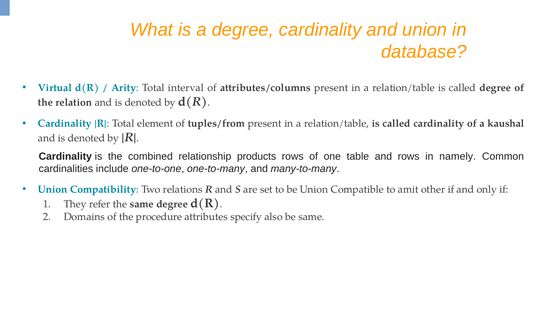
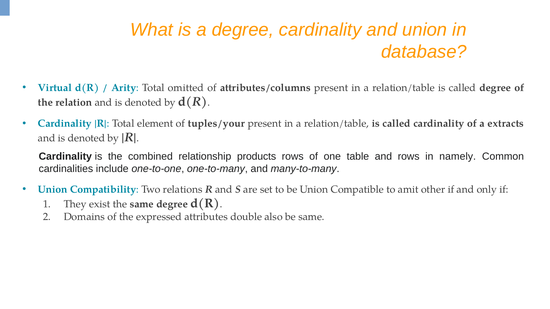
interval: interval -> omitted (186, 88)
tuples/from: tuples/from -> tuples/your (216, 124)
kaushal: kaushal -> extracts (506, 124)
refer: refer -> exist (100, 204)
procedure: procedure -> expressed (159, 217)
specify: specify -> double (246, 217)
